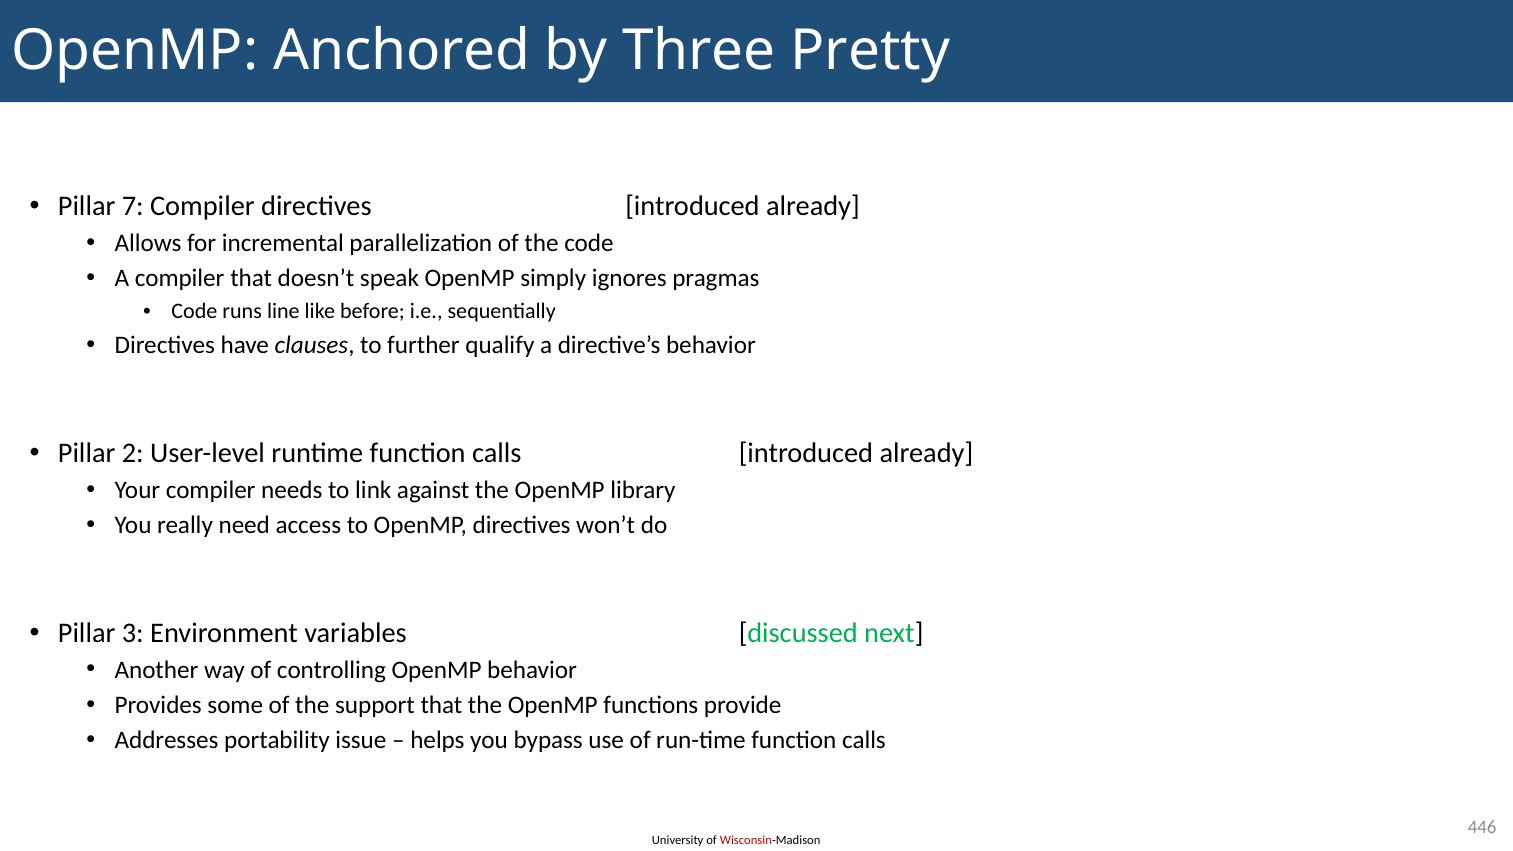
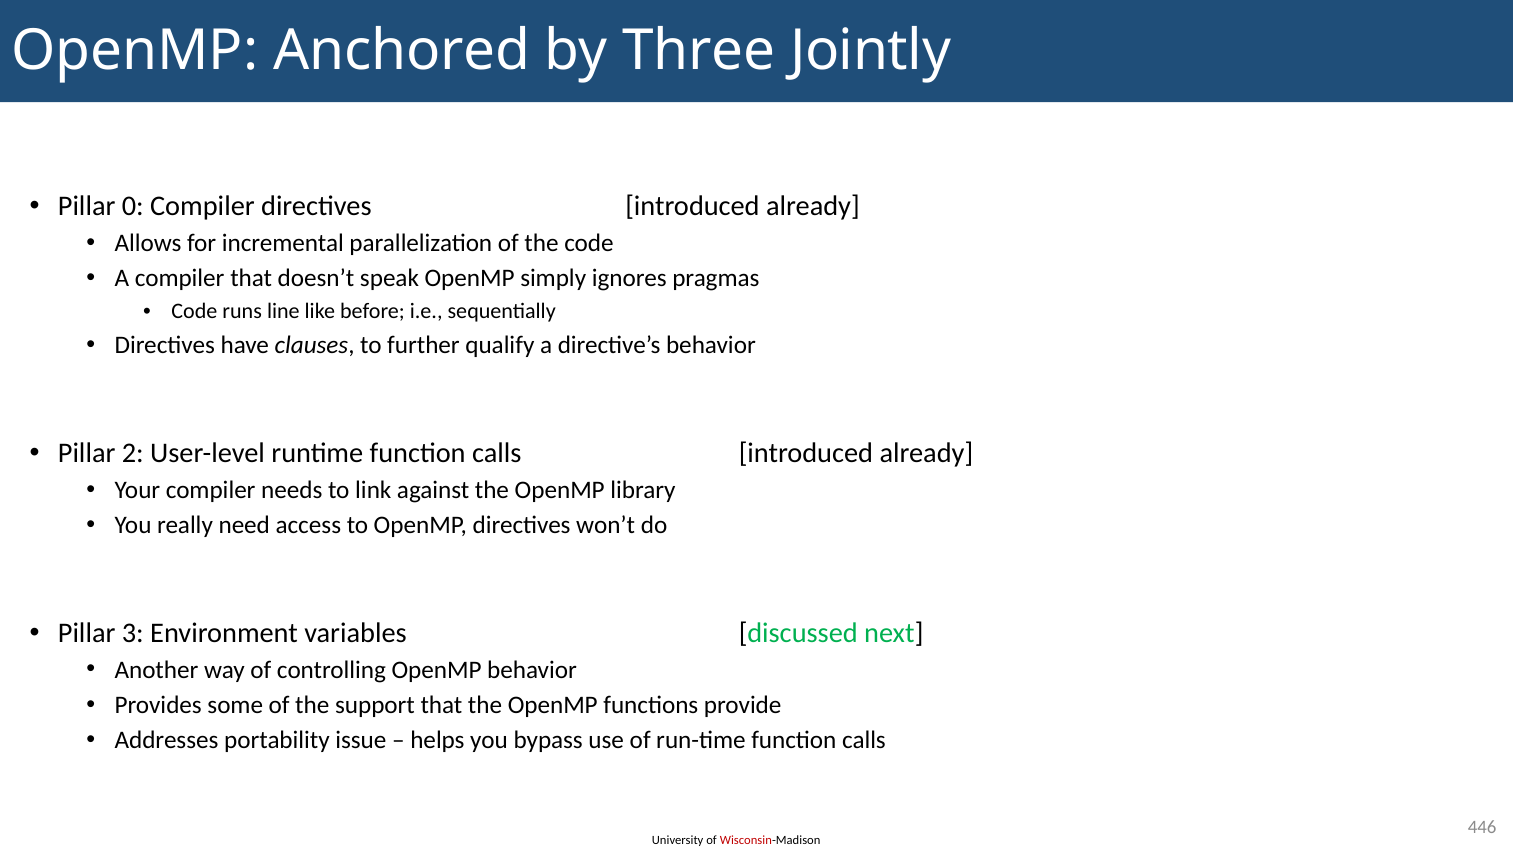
Pretty: Pretty -> Jointly (870, 51)
7: 7 -> 0 (133, 206)
